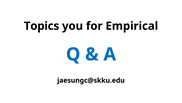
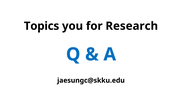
Empirical: Empirical -> Research (132, 26)
